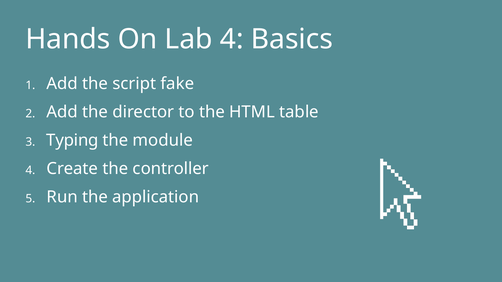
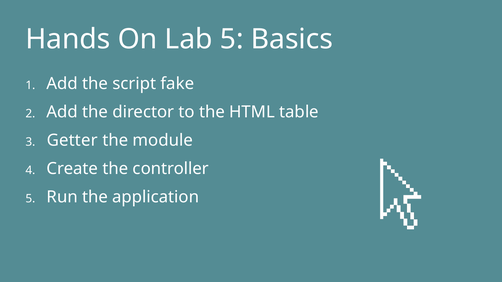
Lab 4: 4 -> 5 (232, 39)
Typing: Typing -> Getter (72, 140)
